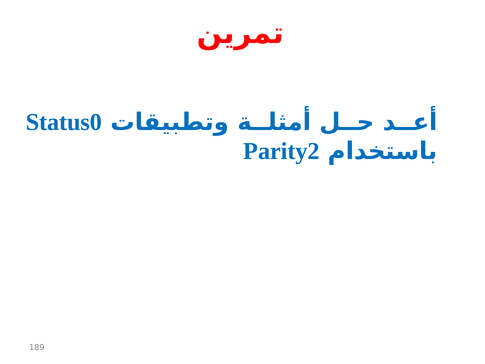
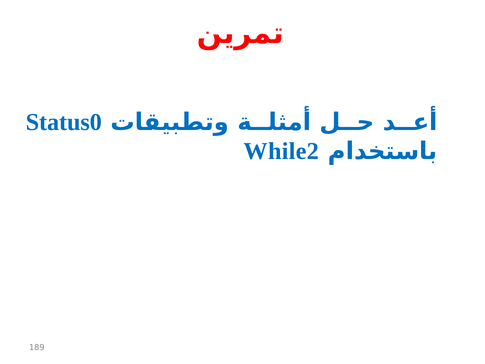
Parity2: Parity2 -> While2 (281, 151)
